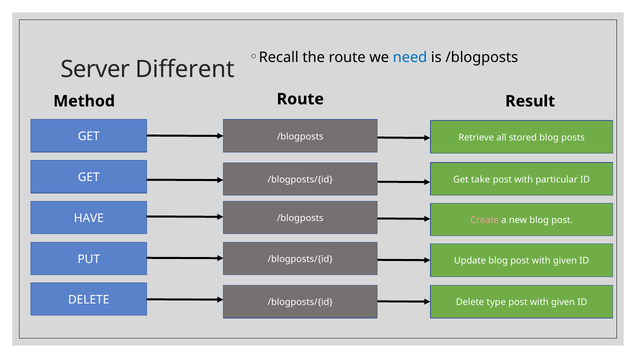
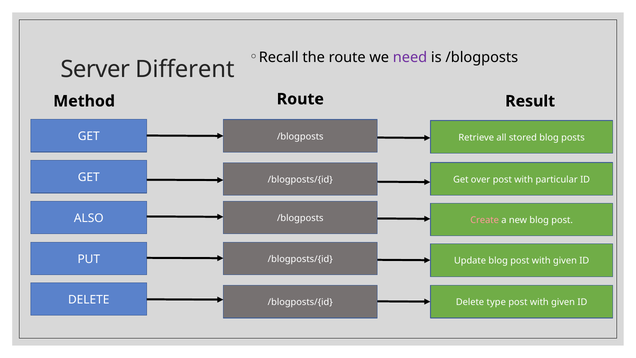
need colour: blue -> purple (410, 57)
take: take -> over (481, 179)
HAVE: HAVE -> ALSO (89, 218)
